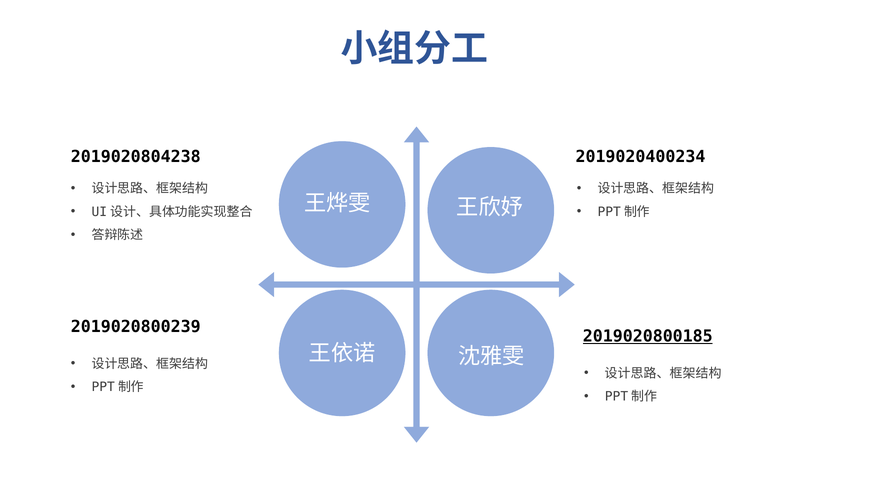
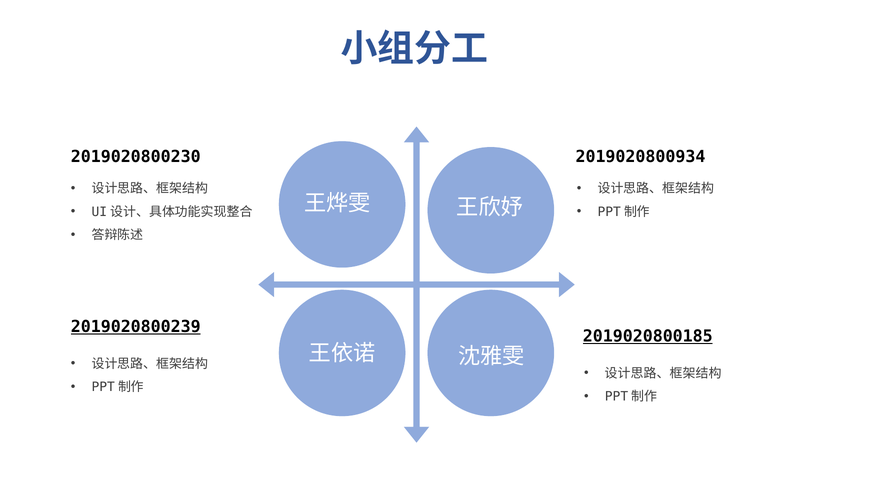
2019020804238: 2019020804238 -> 2019020800230 (136, 157)
2019020400234: 2019020400234 -> 2019020800934 (640, 157)
2019020800239 underline: none -> present (136, 327)
